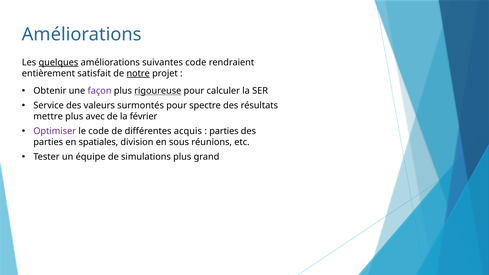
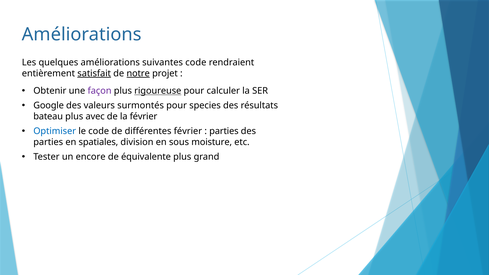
quelques underline: present -> none (58, 62)
satisfait underline: none -> present (94, 73)
Service: Service -> Google (49, 106)
spectre: spectre -> species (205, 106)
mettre: mettre -> bateau (48, 117)
Optimiser colour: purple -> blue (55, 131)
différentes acquis: acquis -> février (188, 131)
réunions: réunions -> moisture (212, 142)
équipe: équipe -> encore (91, 157)
simulations: simulations -> équivalente (146, 157)
